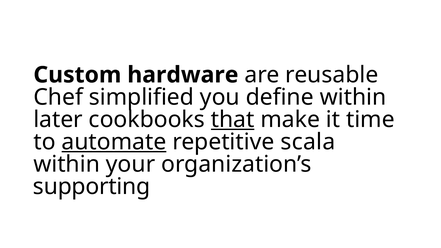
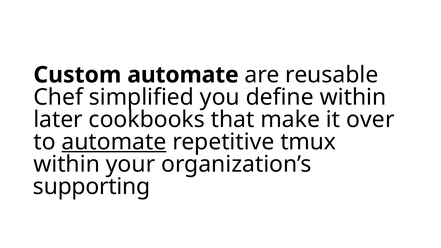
Custom hardware: hardware -> automate (183, 75)
that underline: present -> none (233, 120)
time: time -> over (370, 120)
scala: scala -> tmux (308, 142)
